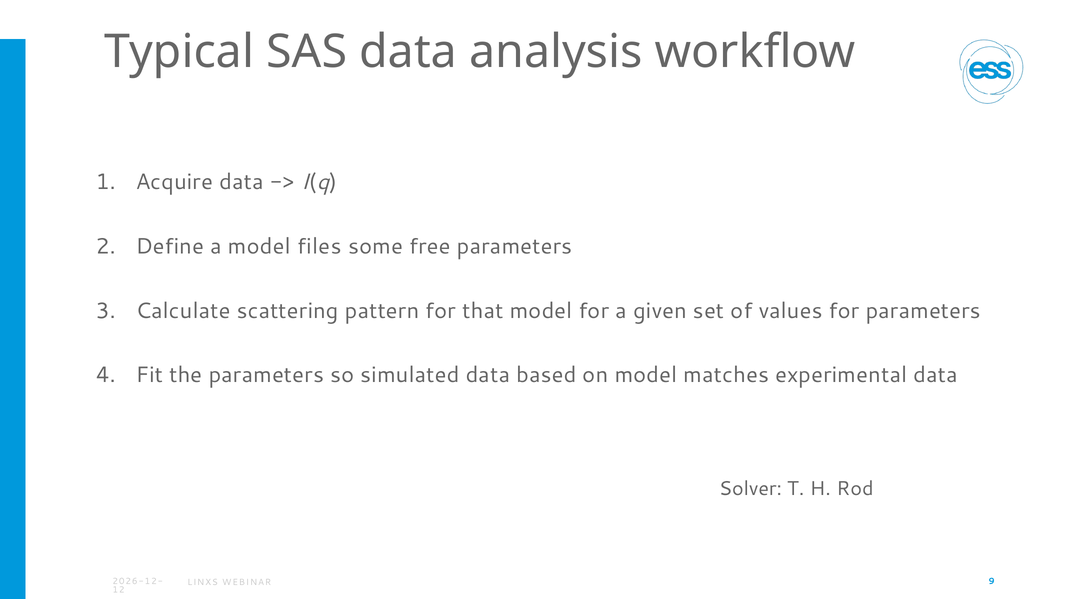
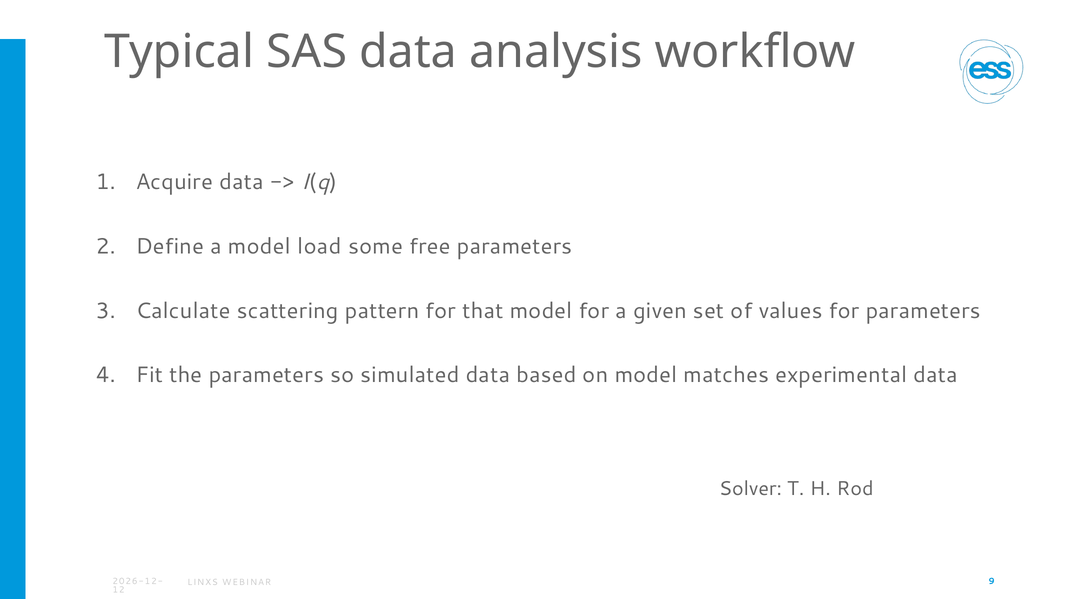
files: files -> load (319, 246)
